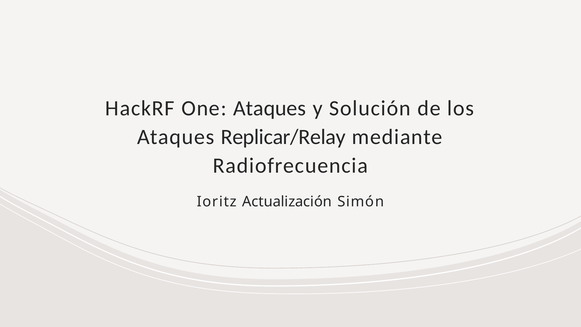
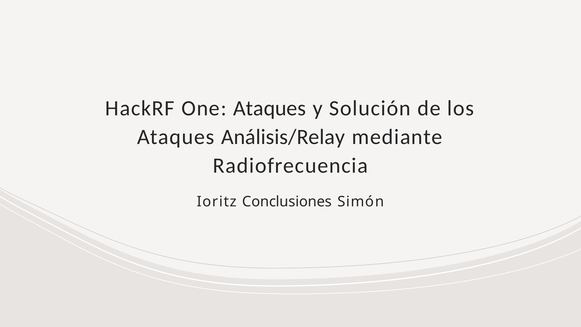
Replicar/Relay: Replicar/Relay -> Análisis/Relay (283, 137)
Actualización: Actualización -> Conclusiones (287, 202)
